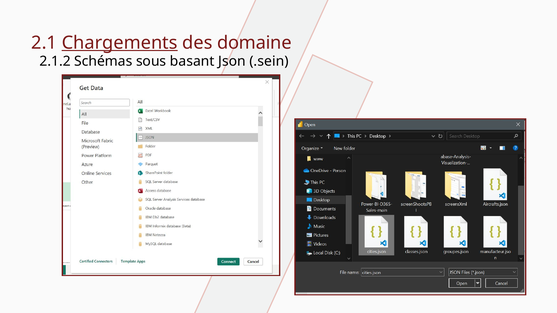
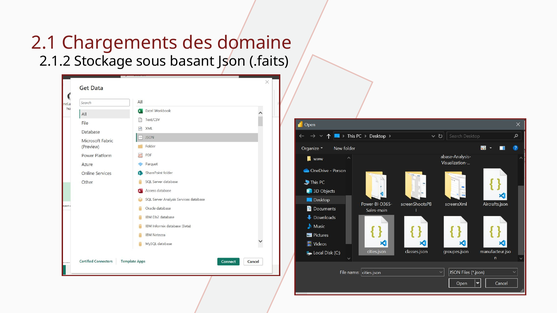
Chargements underline: present -> none (120, 43)
Schémas: Schémas -> Stockage (103, 61)
.sein: .sein -> .faits (269, 61)
